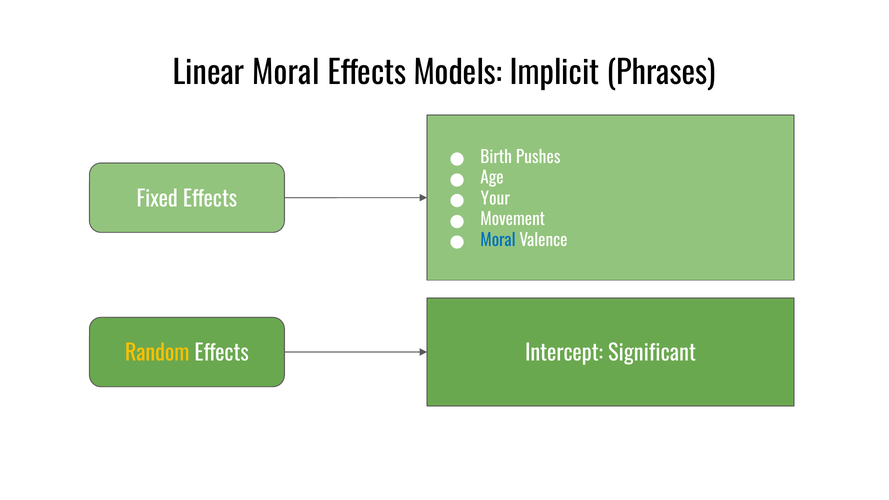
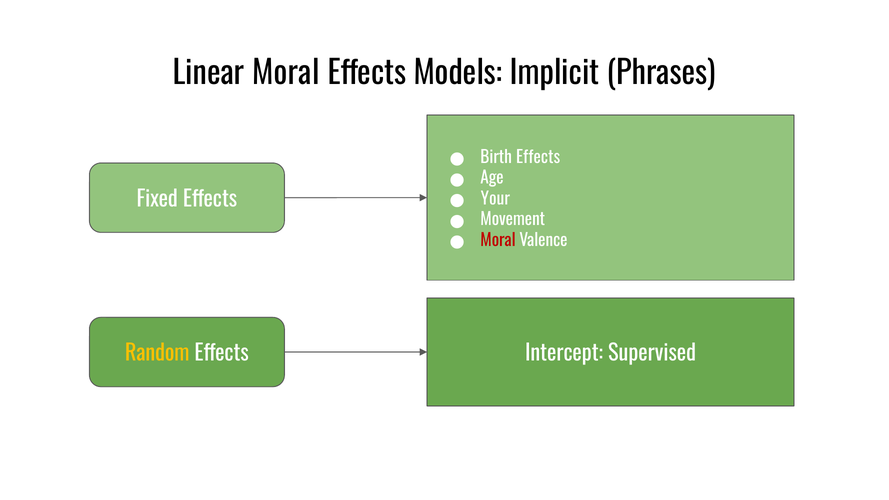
Birth Pushes: Pushes -> Effects (538, 157)
Moral colour: blue -> red (498, 240)
Significant: Significant -> Supervised (652, 354)
